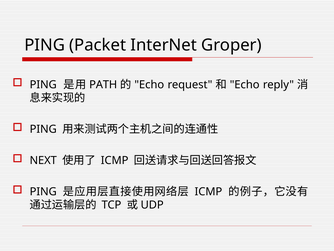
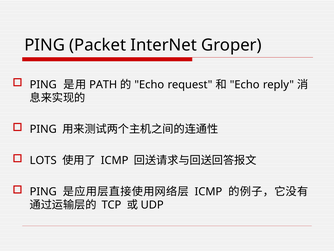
NEXT: NEXT -> LOTS (43, 160)
